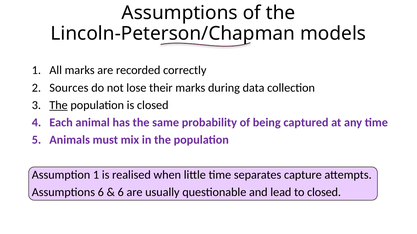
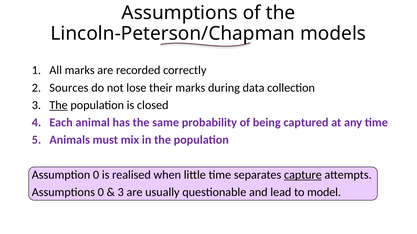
Assumption 1: 1 -> 0 (96, 175)
capture underline: none -> present (303, 175)
Assumptions 6: 6 -> 0 (101, 193)
6: 6 -> 3 (121, 193)
to closed: closed -> model (324, 193)
